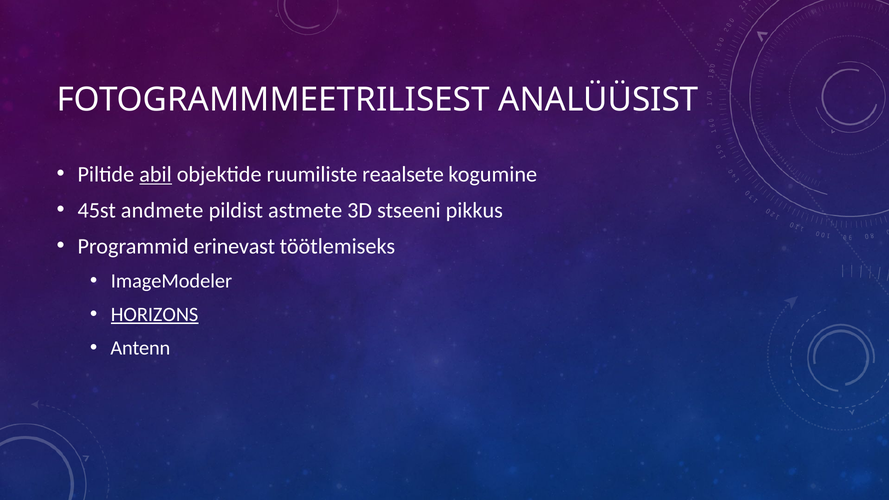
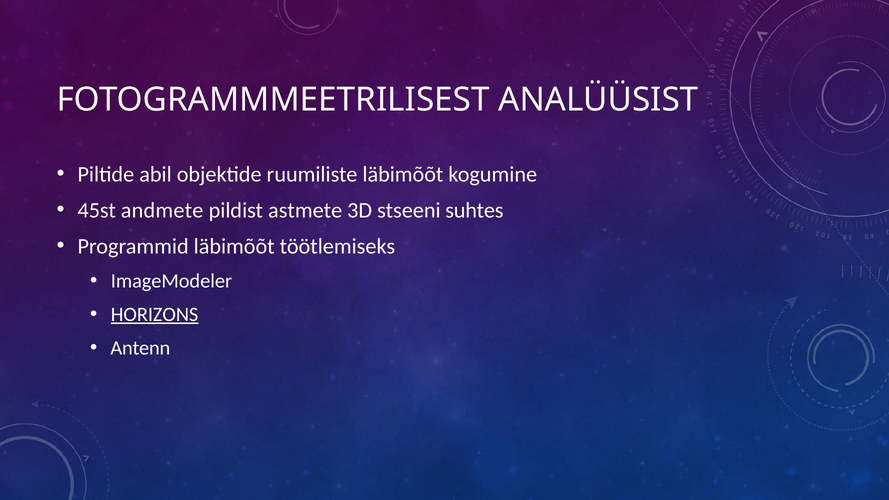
abil underline: present -> none (156, 174)
ruumiliste reaalsete: reaalsete -> läbimõõt (403, 174)
pikkus: pikkus -> suhtes (474, 210)
Programmid erinevast: erinevast -> läbimõõt (234, 246)
